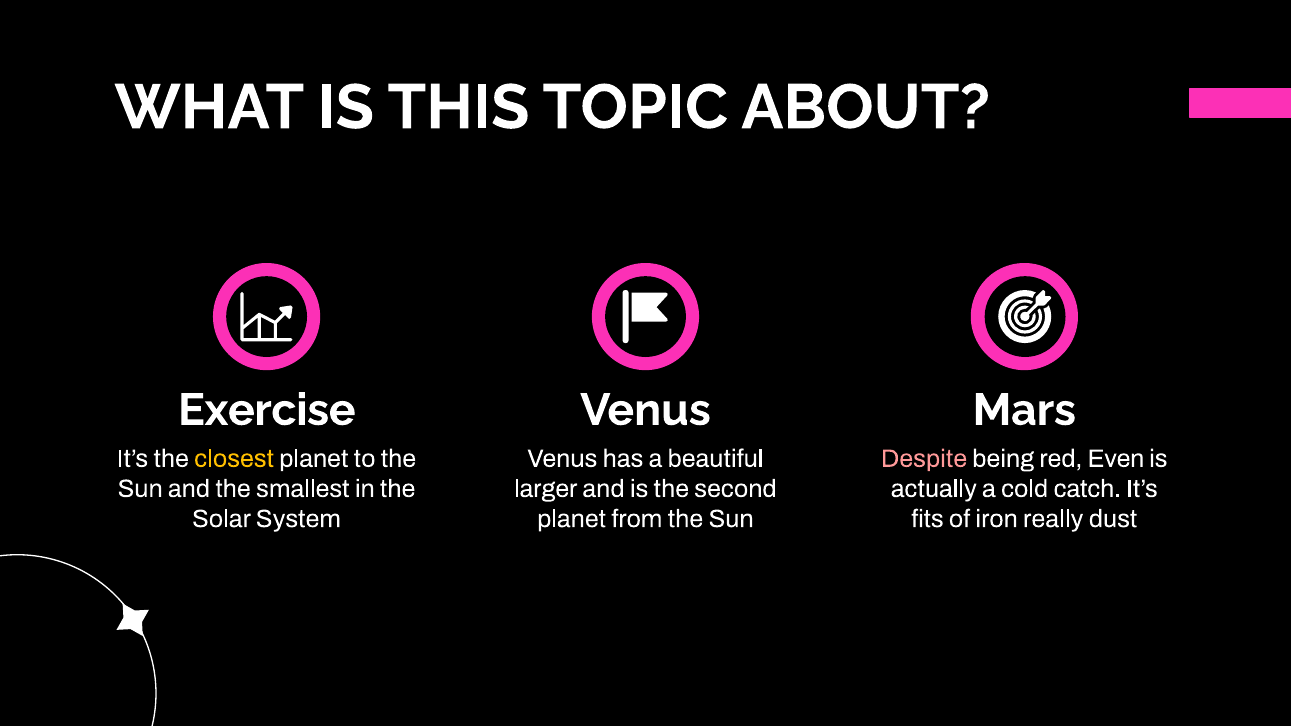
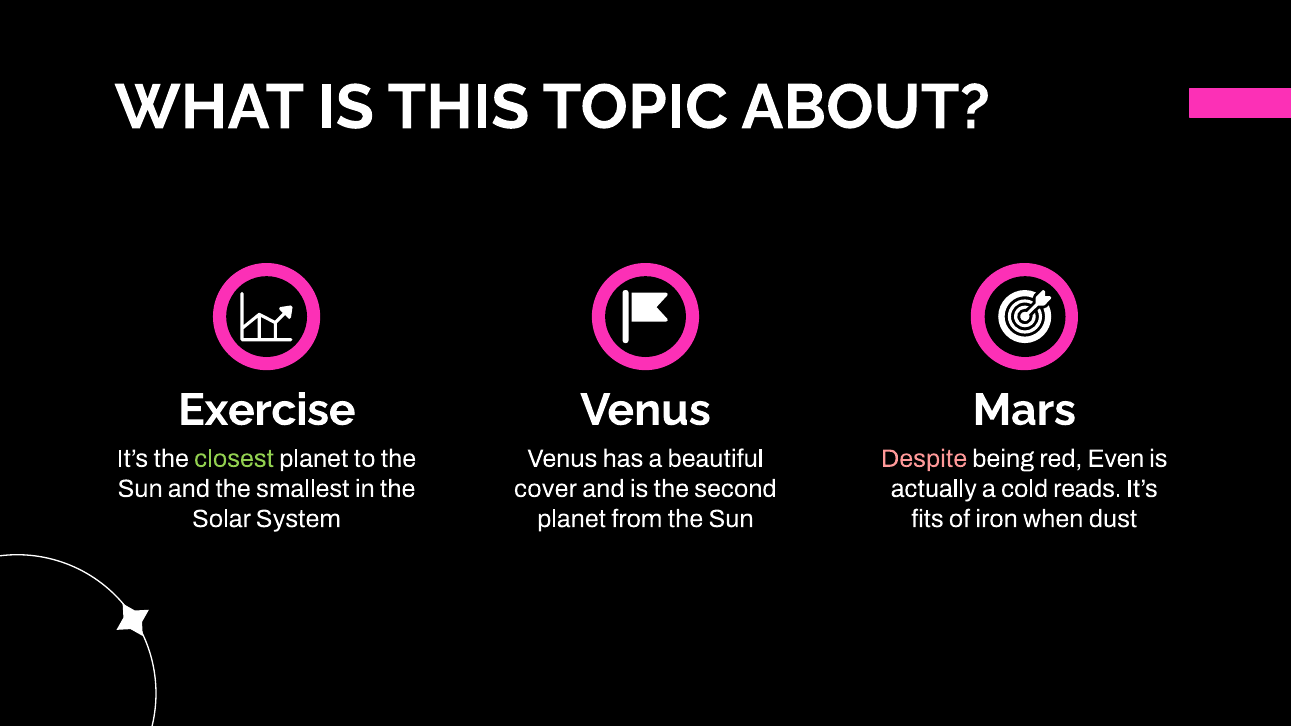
closest colour: yellow -> light green (234, 459)
larger: larger -> cover (546, 489)
catch: catch -> reads (1087, 489)
really: really -> when (1053, 519)
